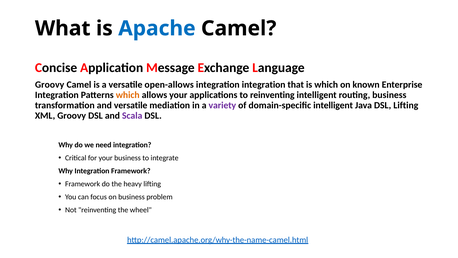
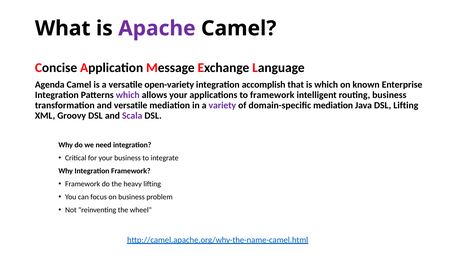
Apache colour: blue -> purple (157, 28)
Groovy: Groovy -> Agenda (50, 85)
open-allows: open-allows -> open-variety (169, 85)
integration integration: integration -> accomplish (264, 85)
which colour: orange -> purple (128, 95)
to reinventing: reinventing -> framework (272, 95)
domain-specific intelligent: intelligent -> mediation (333, 105)
